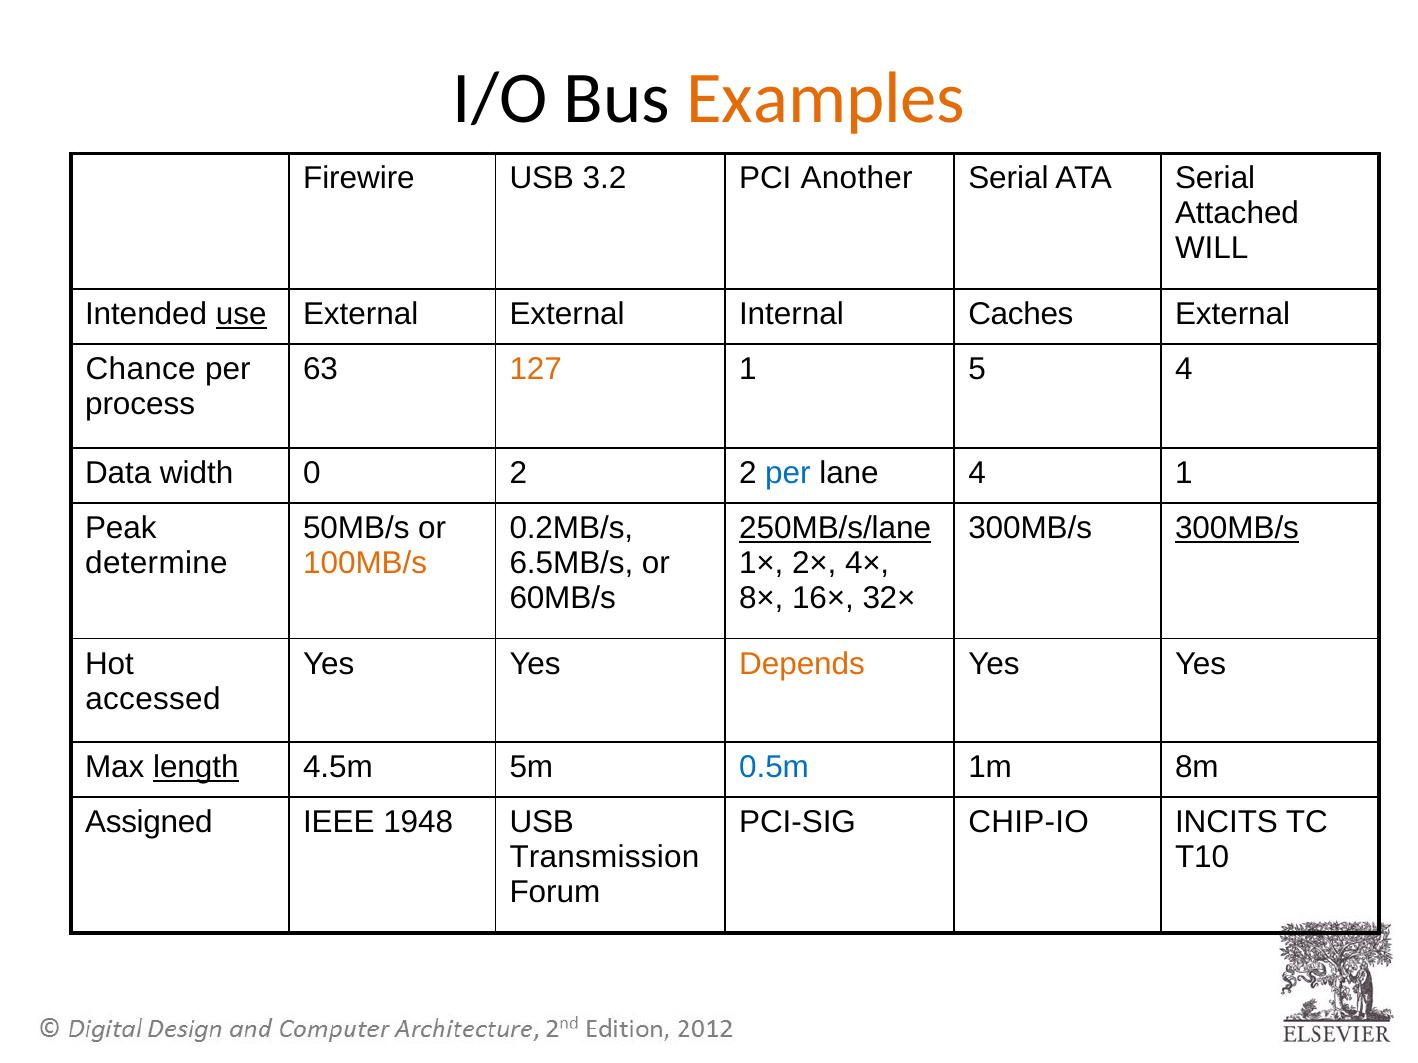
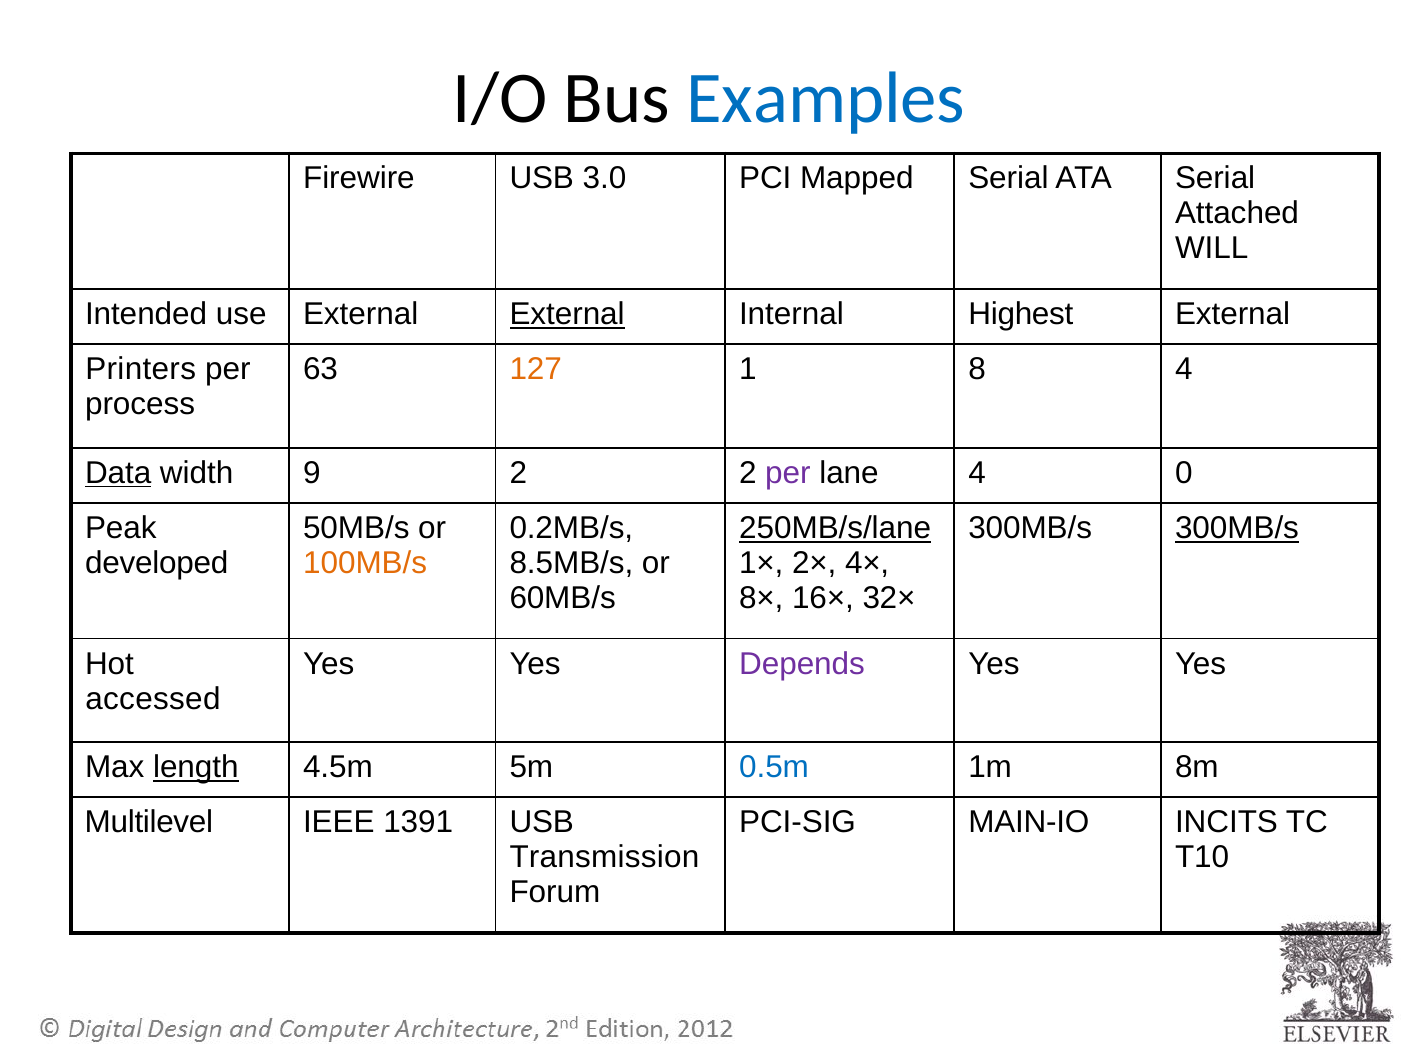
Examples colour: orange -> blue (826, 98)
3.2: 3.2 -> 3.0 (605, 179)
Another: Another -> Mapped (857, 179)
use underline: present -> none (241, 314)
External underline: none -> present (567, 314)
Caches: Caches -> Highest (1021, 314)
Chance: Chance -> Printers (141, 369)
5: 5 -> 8 (977, 369)
Data underline: none -> present (118, 473)
0: 0 -> 9 (312, 473)
per colour: blue -> purple (788, 473)
4 1: 1 -> 0 (1184, 473)
determine: determine -> developed (157, 563)
6.5MB/s: 6.5MB/s -> 8.5MB/s (571, 563)
Depends colour: orange -> purple (802, 664)
Assigned: Assigned -> Multilevel (149, 823)
1948: 1948 -> 1391 (418, 823)
CHIP-IO: CHIP-IO -> MAIN-IO (1029, 823)
